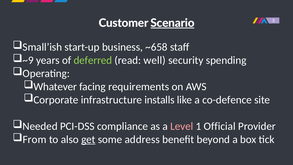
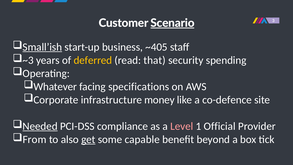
Small’ish underline: none -> present (42, 47)
~658: ~658 -> ~405 (156, 47)
~9: ~9 -> ~3 (28, 60)
deferred colour: light green -> yellow (93, 60)
well: well -> that (155, 60)
requirements: requirements -> specifications (139, 87)
installs: installs -> money (159, 100)
Needed underline: none -> present (40, 126)
address: address -> capable (142, 139)
